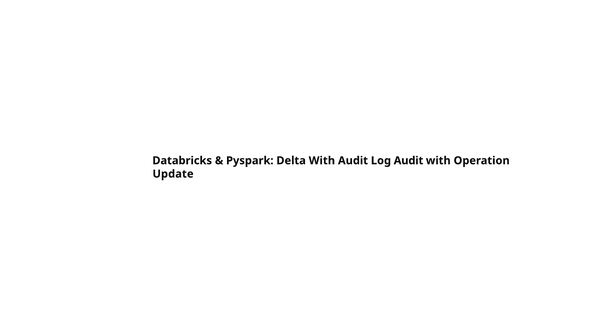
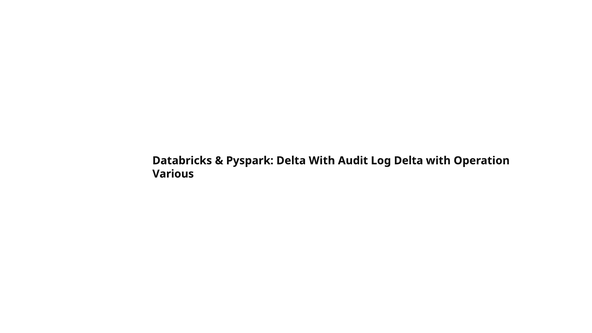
Log Audit: Audit -> Delta (409, 161)
Update: Update -> Various (173, 174)
